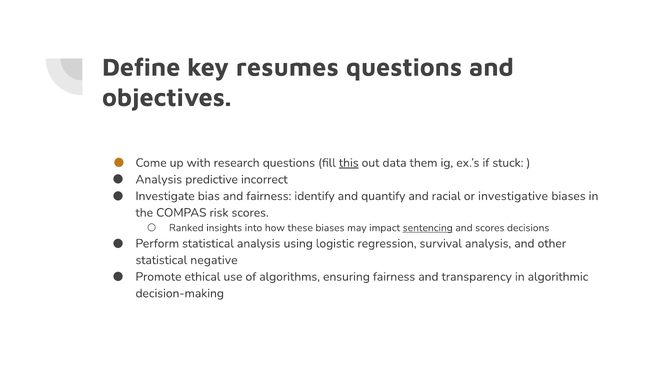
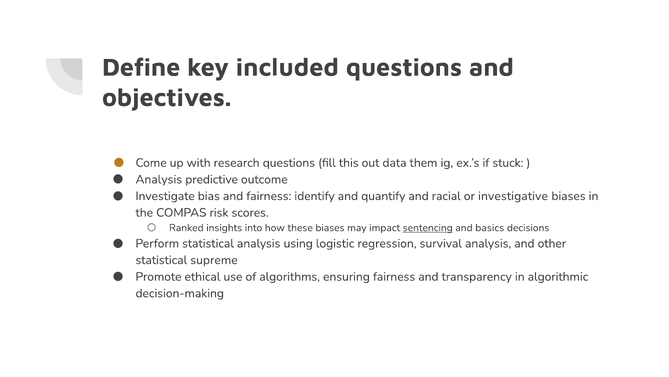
resumes: resumes -> included (287, 67)
this underline: present -> none (349, 162)
incorrect: incorrect -> outcome (264, 179)
and scores: scores -> basics (490, 227)
negative: negative -> supreme (214, 260)
